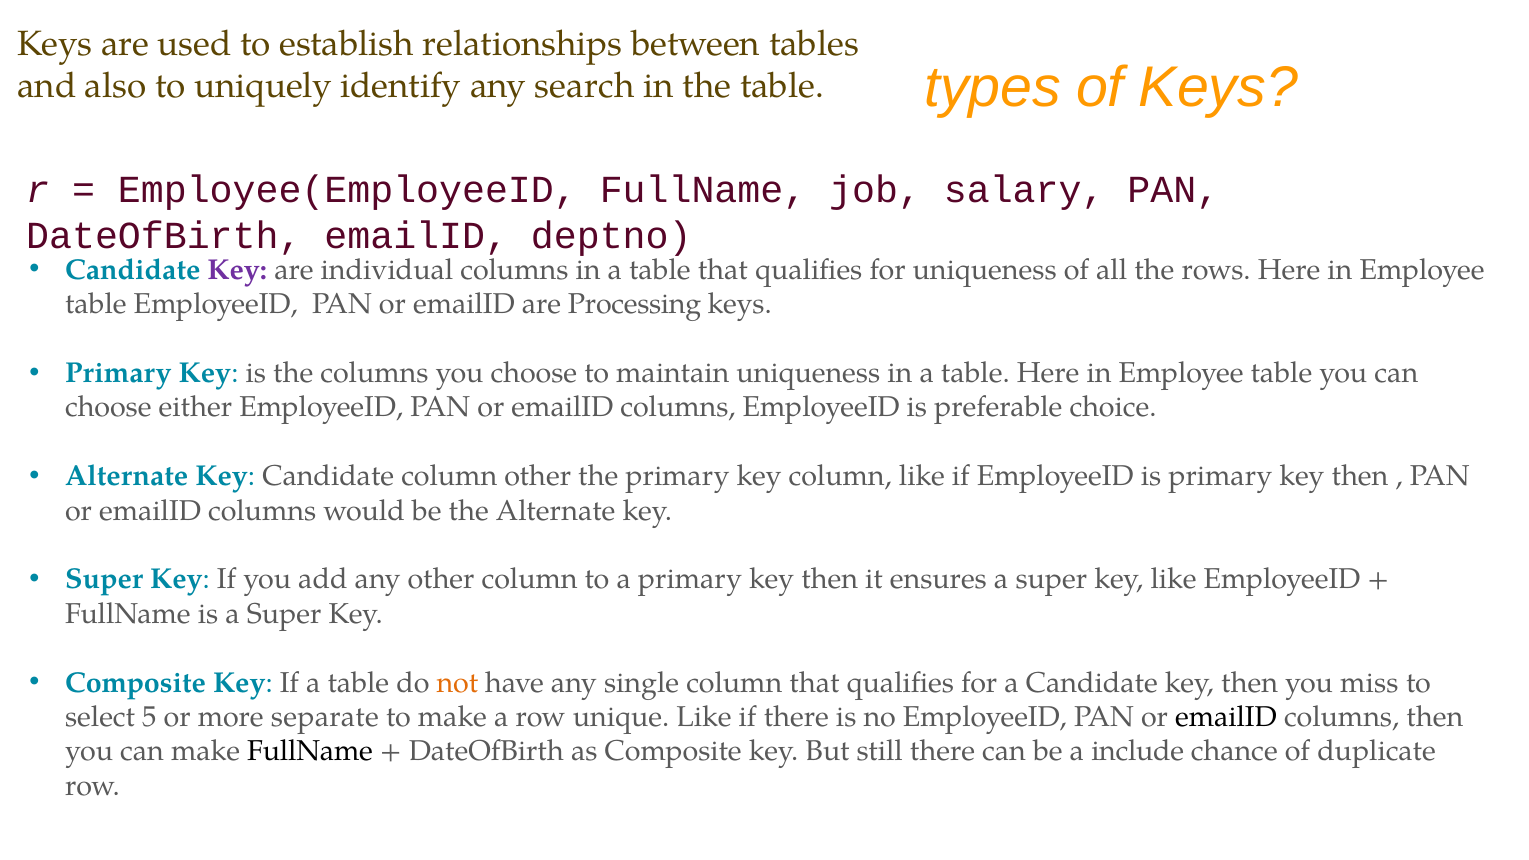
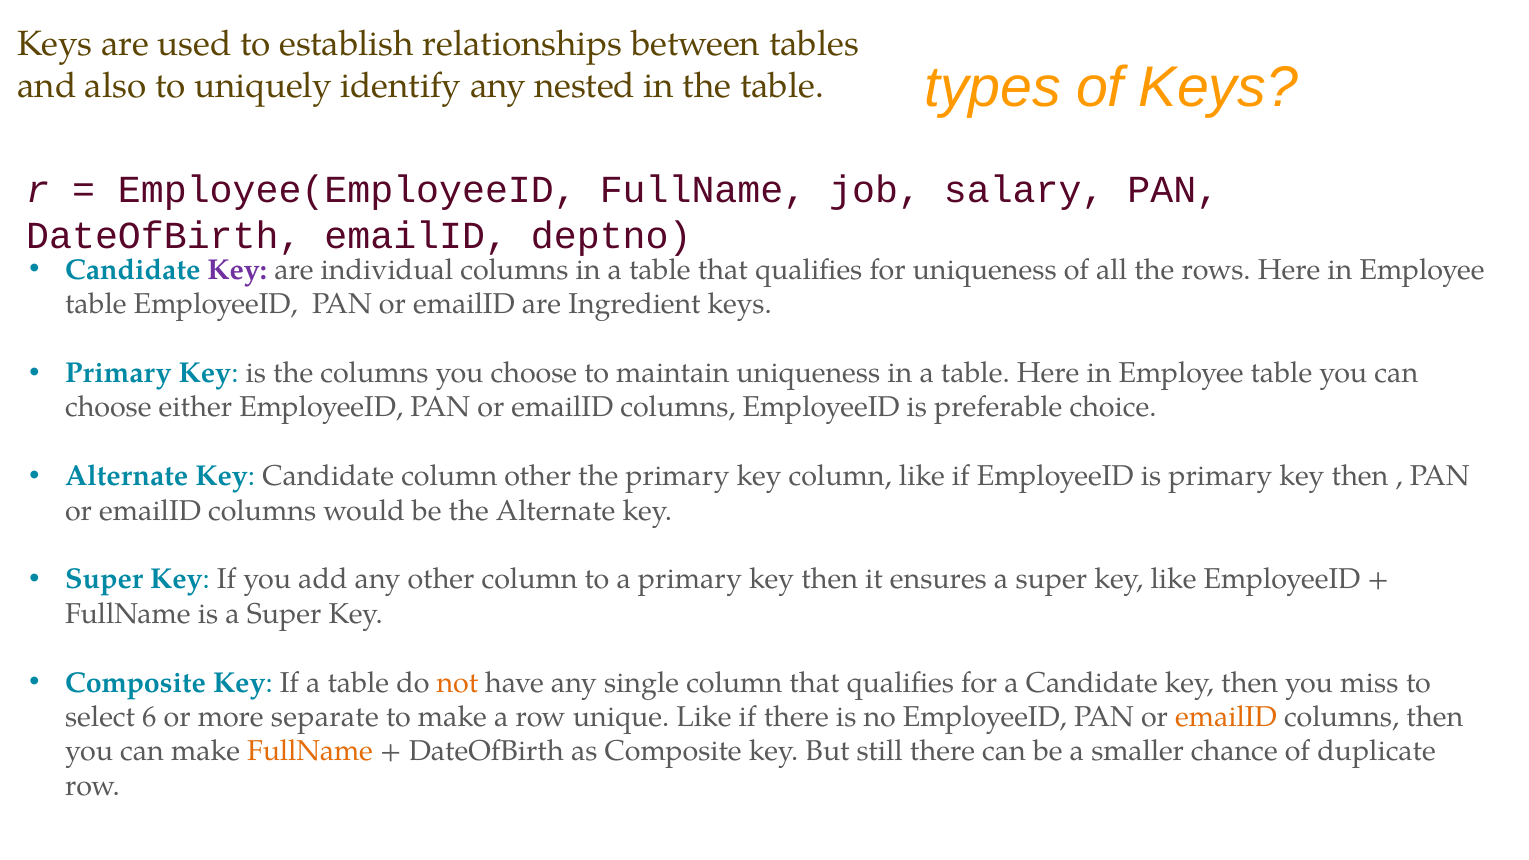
search: search -> nested (585, 86)
Processing: Processing -> Ingredient (635, 304)
5: 5 -> 6 (149, 717)
emailID colour: black -> orange (1226, 717)
FullName colour: black -> orange (310, 752)
include: include -> smaller (1138, 752)
